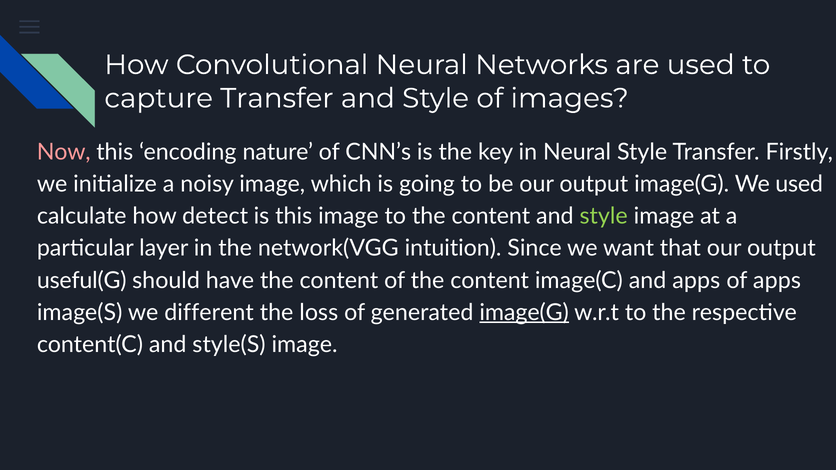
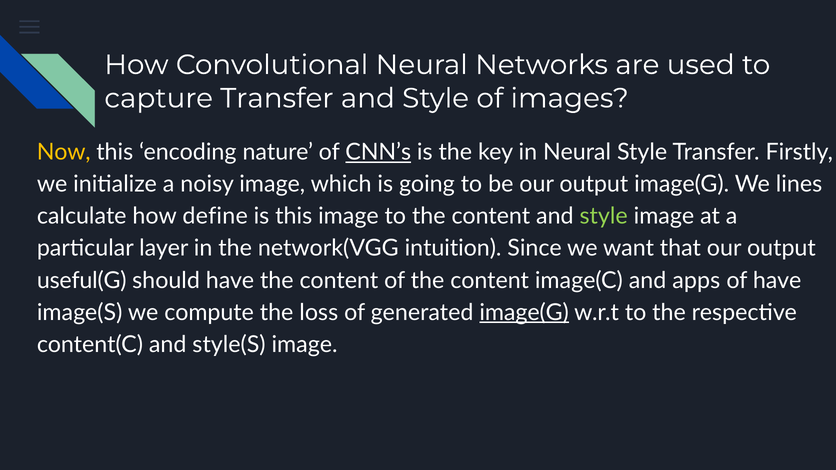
Now colour: pink -> yellow (64, 152)
CNN’s underline: none -> present (378, 152)
We used: used -> lines (799, 184)
detect: detect -> define (215, 216)
of apps: apps -> have (777, 281)
different: different -> compute (209, 313)
